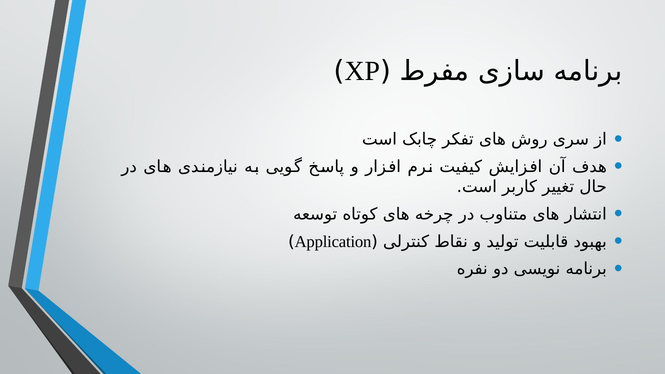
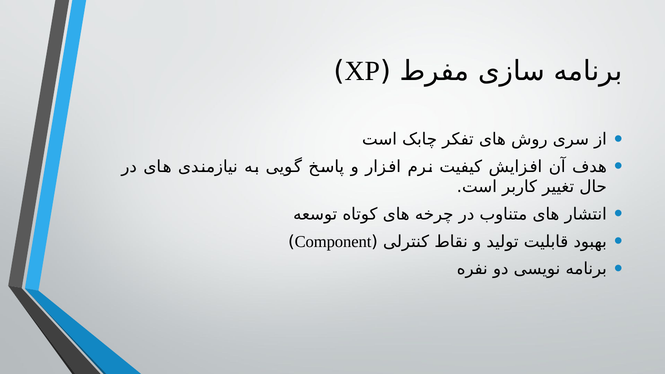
Application: Application -> Component (333, 242)
